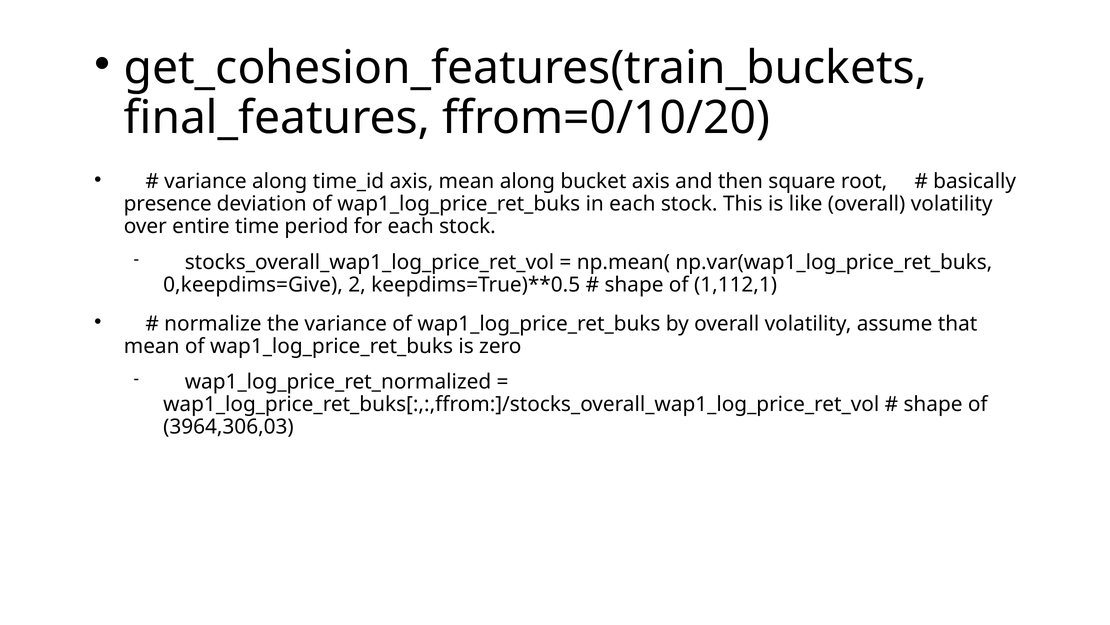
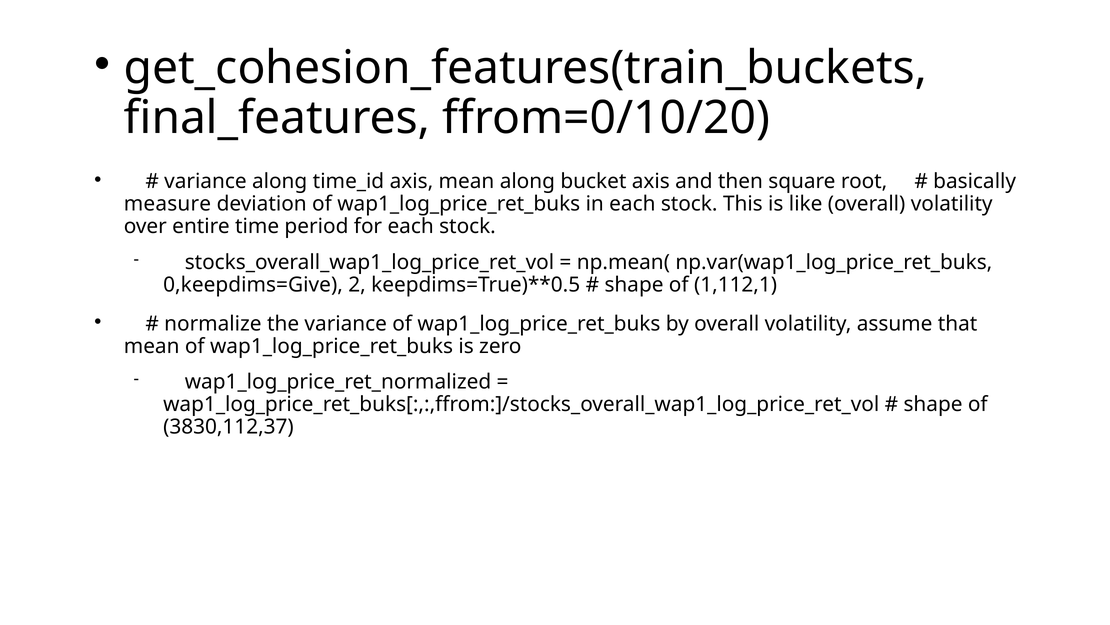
presence: presence -> measure (167, 204)
3964,306,03: 3964,306,03 -> 3830,112,37 (228, 427)
